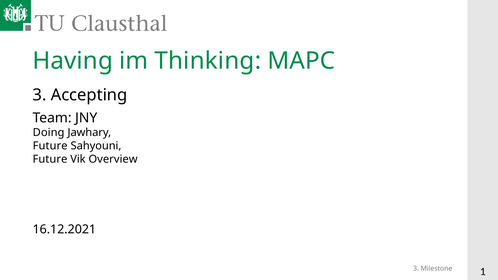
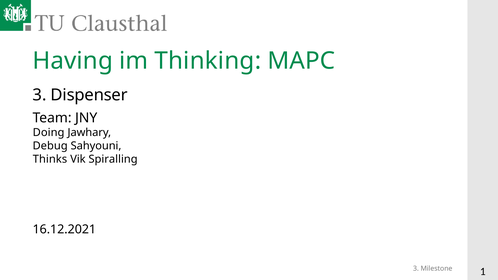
Accepting: Accepting -> Dispenser (89, 95)
Future: Future -> Debug (50, 146)
Future: Future -> Thinks (50, 159)
Overview: Overview -> Spiralling (113, 159)
